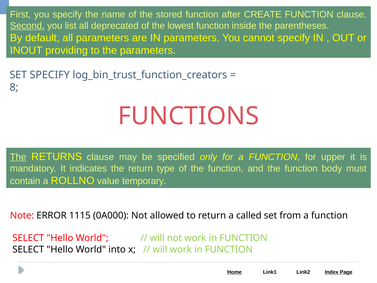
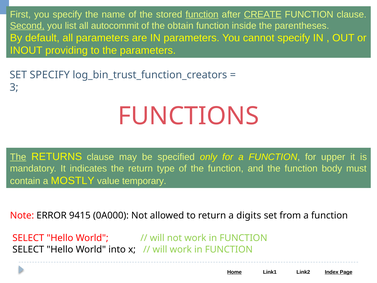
function underline: none -> present (202, 14)
CREATE underline: none -> present (263, 14)
deprecated: deprecated -> autocommit (115, 26)
lowest: lowest -> obtain (180, 26)
8: 8 -> 3 (14, 87)
ROLLNO: ROLLNO -> MOSTLY (73, 180)
1115: 1115 -> 9415 (80, 215)
called: called -> digits (249, 215)
